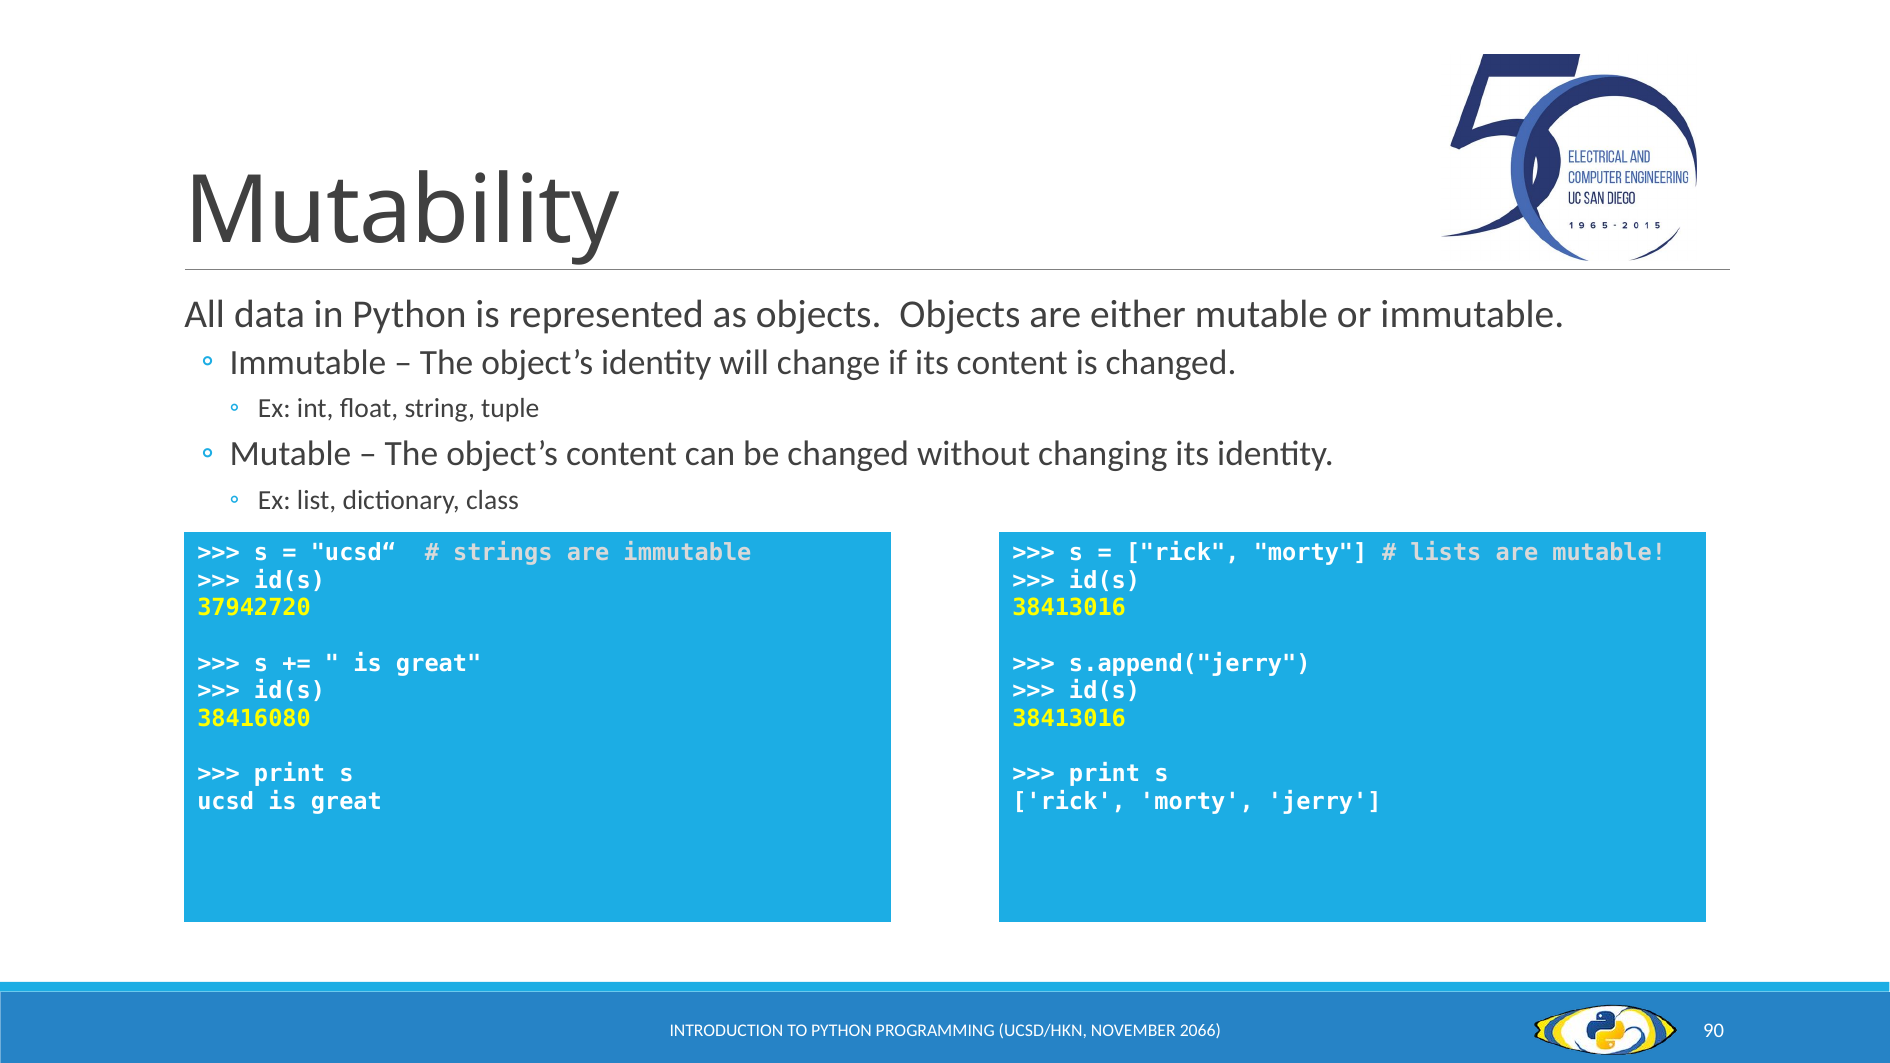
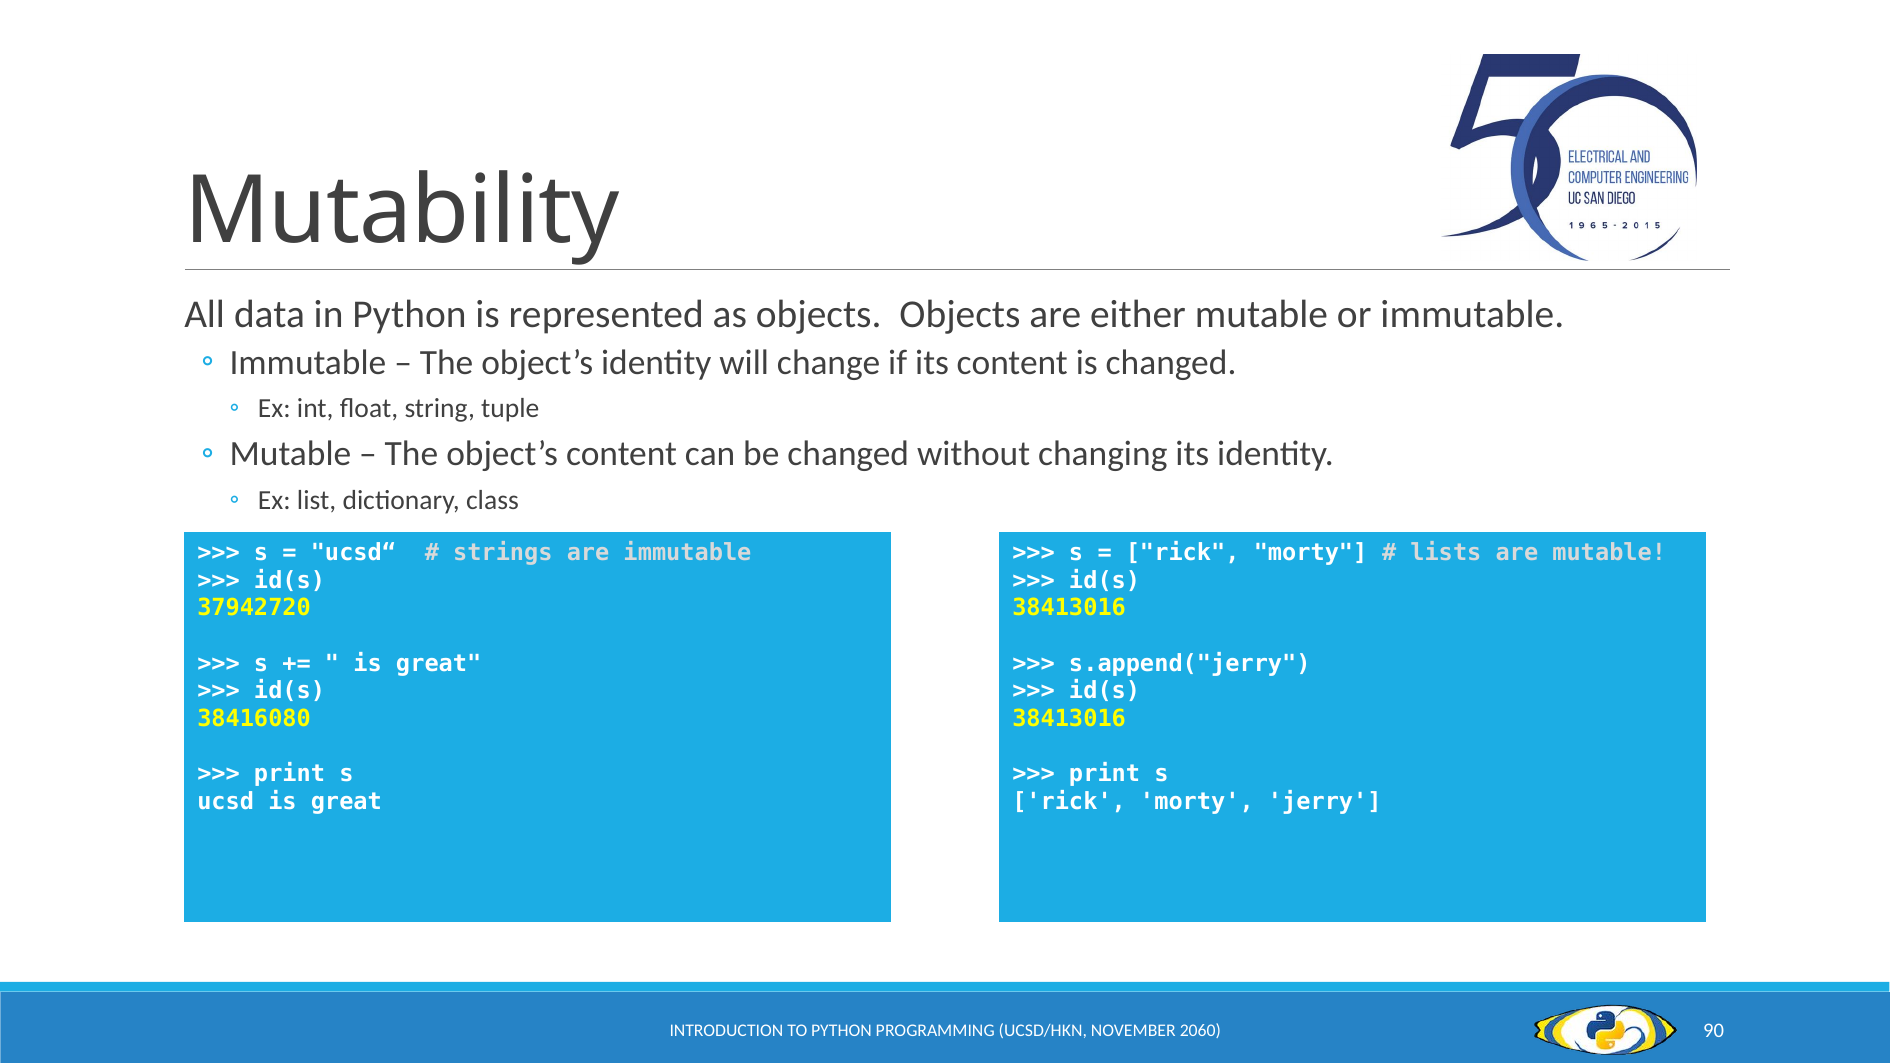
2066: 2066 -> 2060 (1200, 1031)
